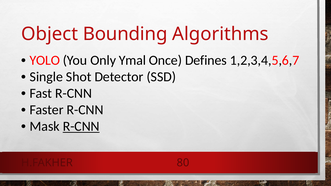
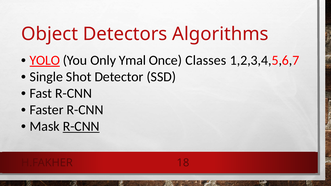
Bounding: Bounding -> Detectors (125, 34)
YOLO underline: none -> present (45, 60)
Defines: Defines -> Classes (206, 60)
80: 80 -> 18 (183, 163)
